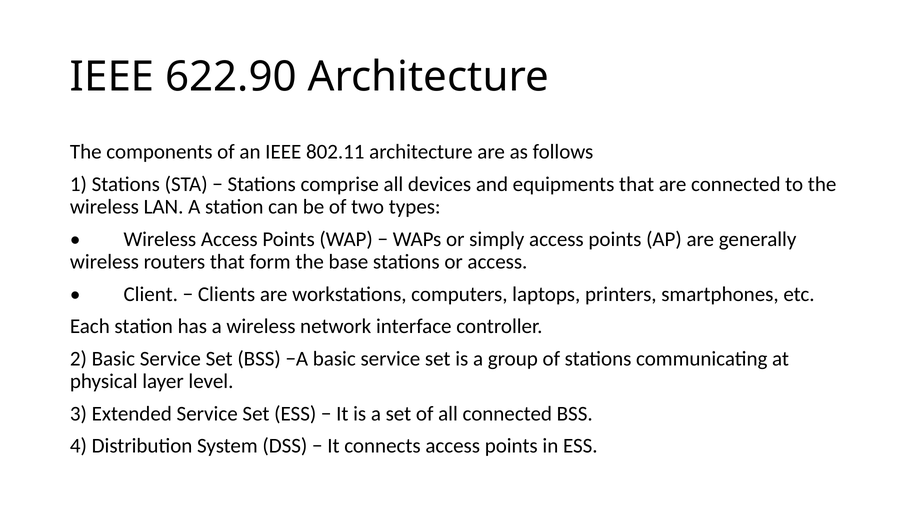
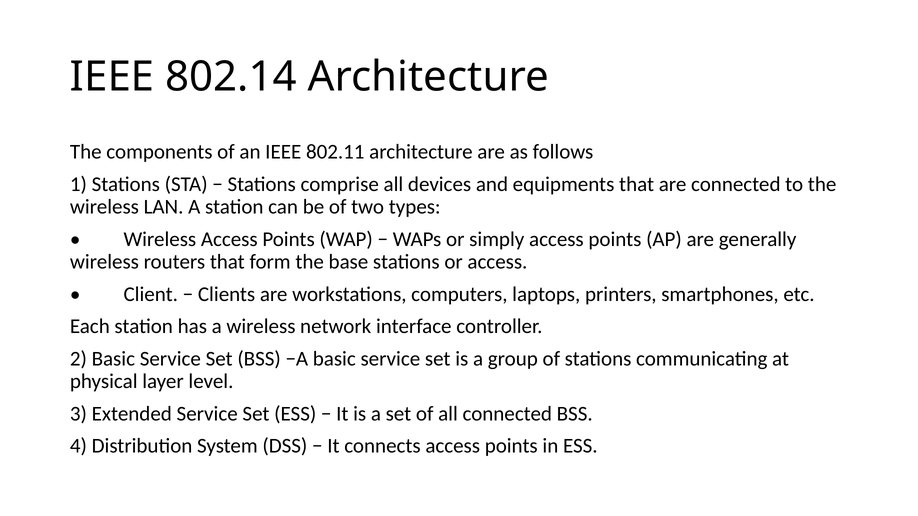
622.90: 622.90 -> 802.14 (231, 77)
